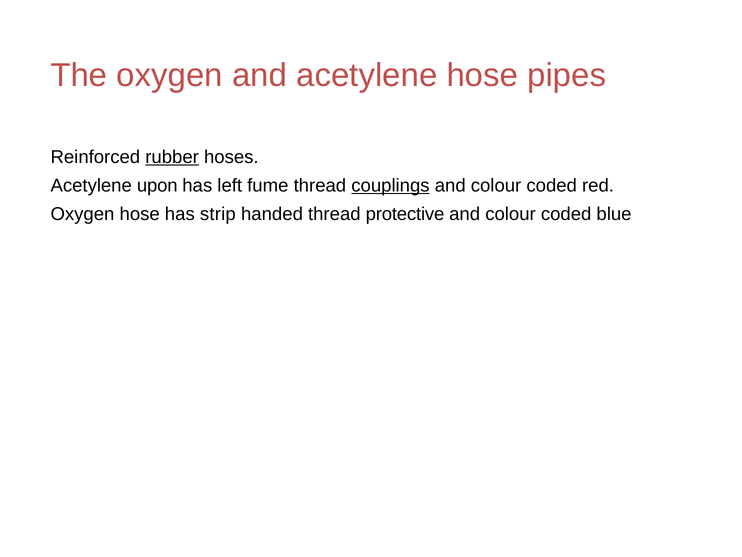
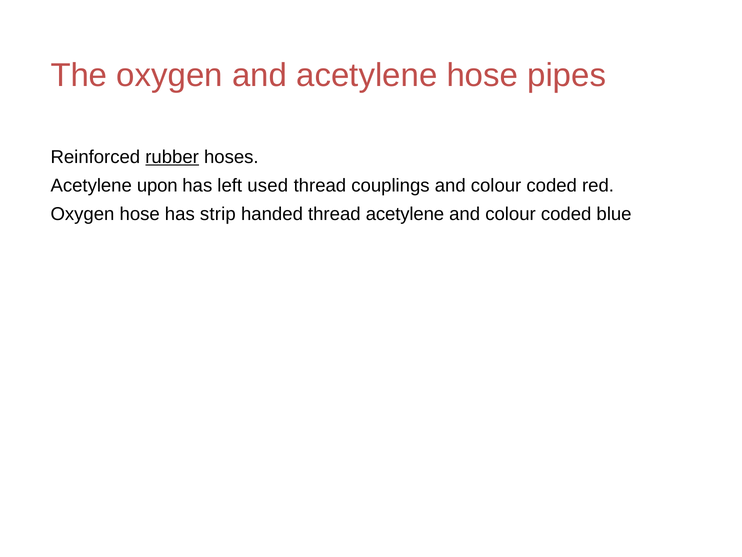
fume: fume -> used (268, 186)
couplings underline: present -> none (390, 186)
thread protective: protective -> acetylene (405, 214)
